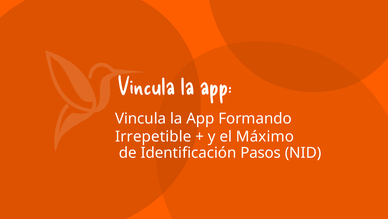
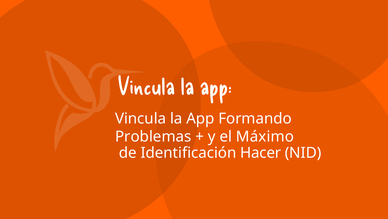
Irrepetible: Irrepetible -> Problemas (153, 136)
Pasos: Pasos -> Hacer (261, 152)
